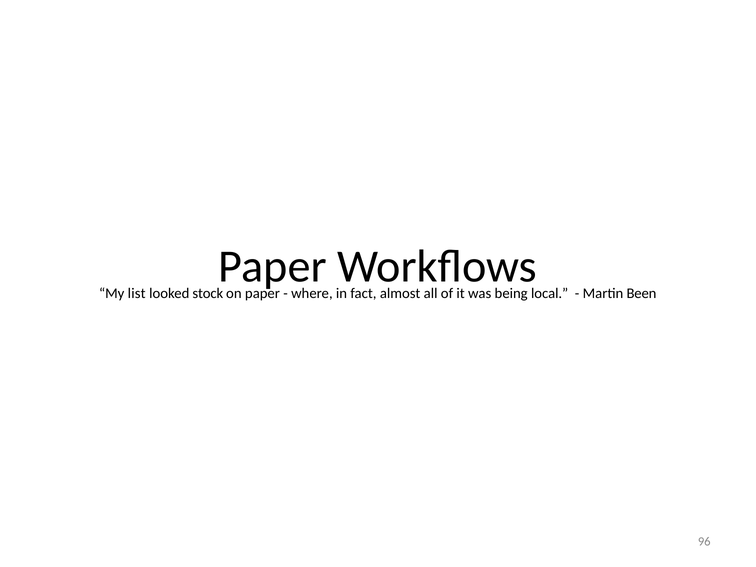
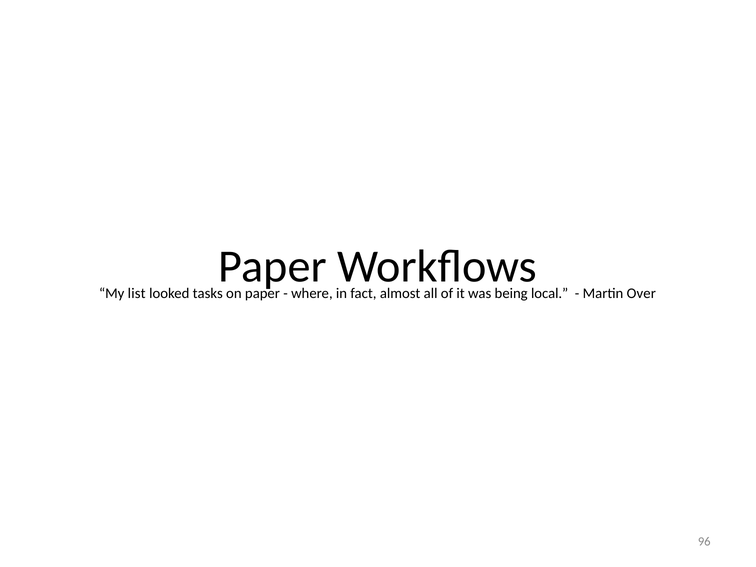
stock: stock -> tasks (208, 293)
Been: Been -> Over (641, 293)
